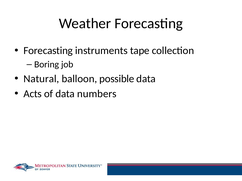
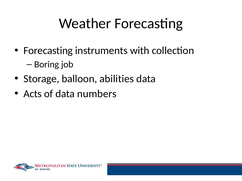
tape: tape -> with (140, 51)
Natural: Natural -> Storage (41, 79)
possible: possible -> abilities (117, 79)
